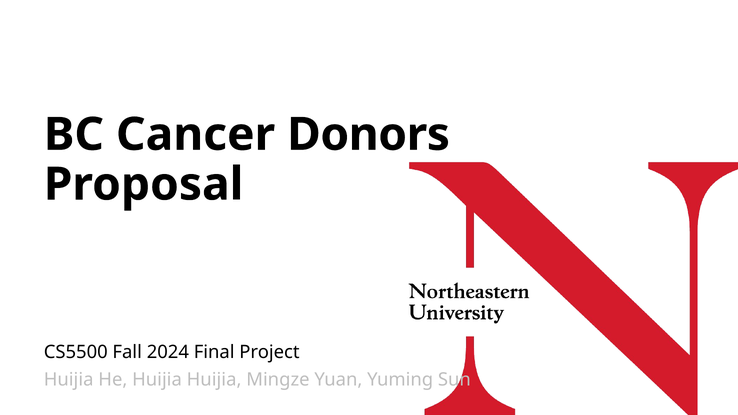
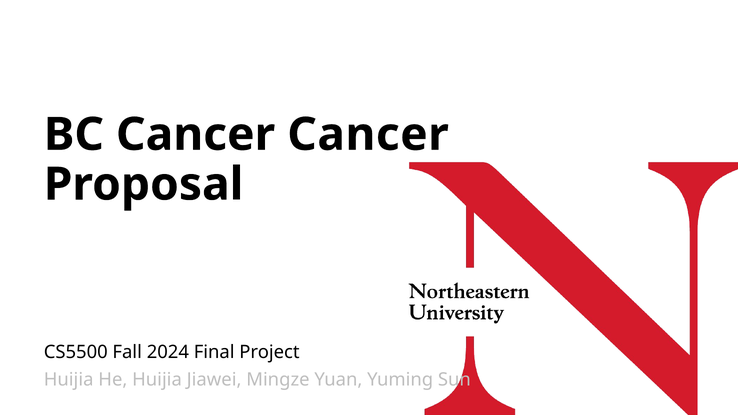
Cancer Donors: Donors -> Cancer (368, 135)
Huijia Huijia: Huijia -> Jiawei (214, 380)
